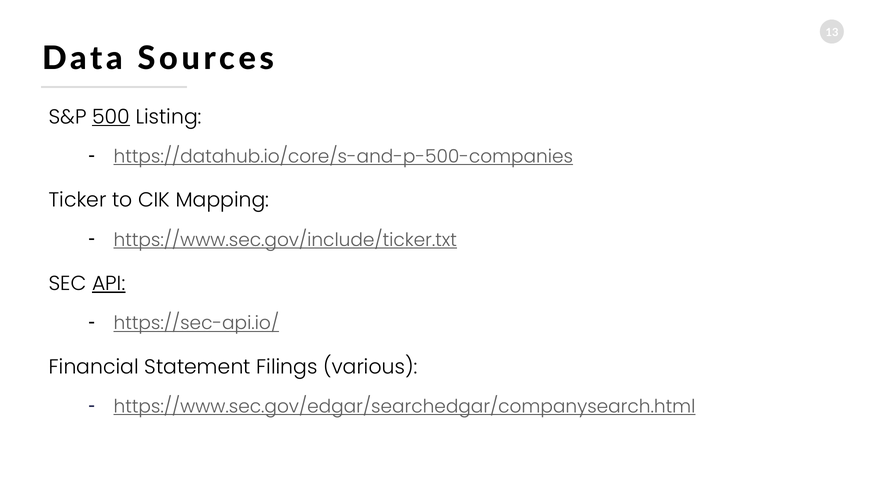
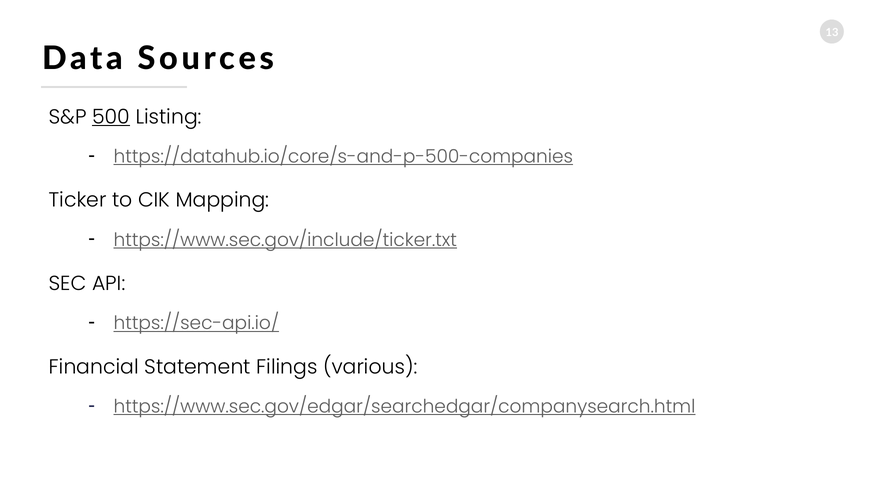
API underline: present -> none (109, 284)
